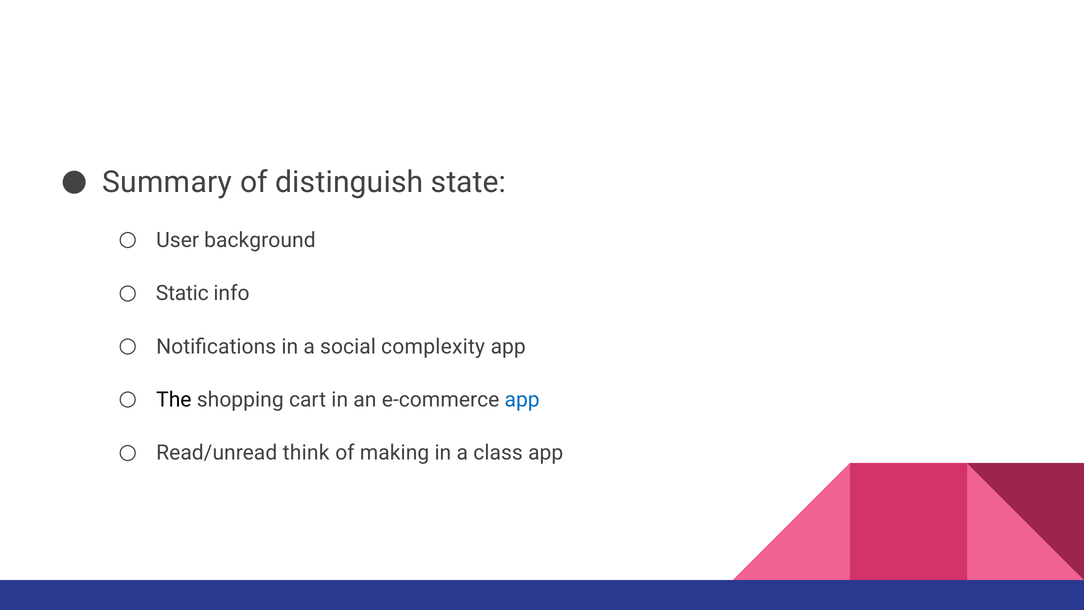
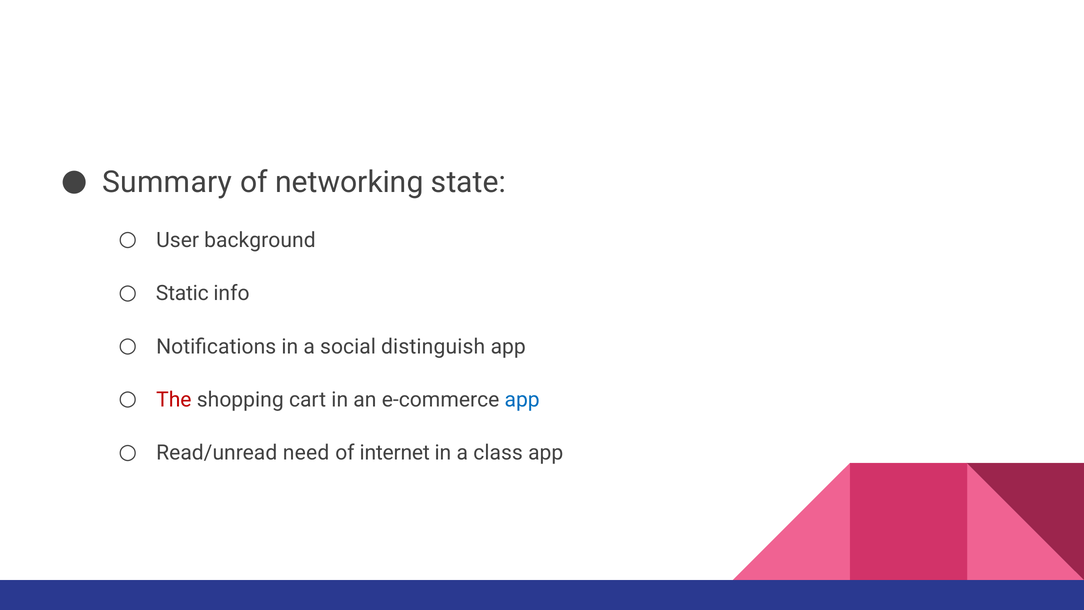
distinguish: distinguish -> networking (349, 182)
complexity: complexity -> distinguish (433, 346)
The colour: black -> red (174, 400)
think: think -> need (306, 453)
making: making -> internet (395, 453)
